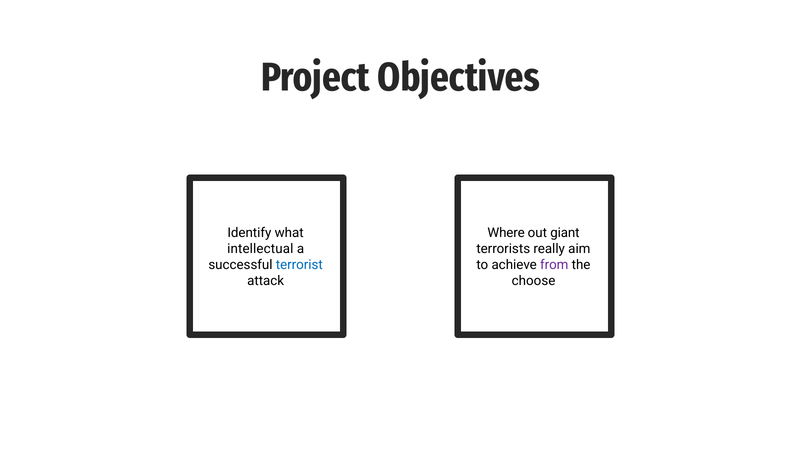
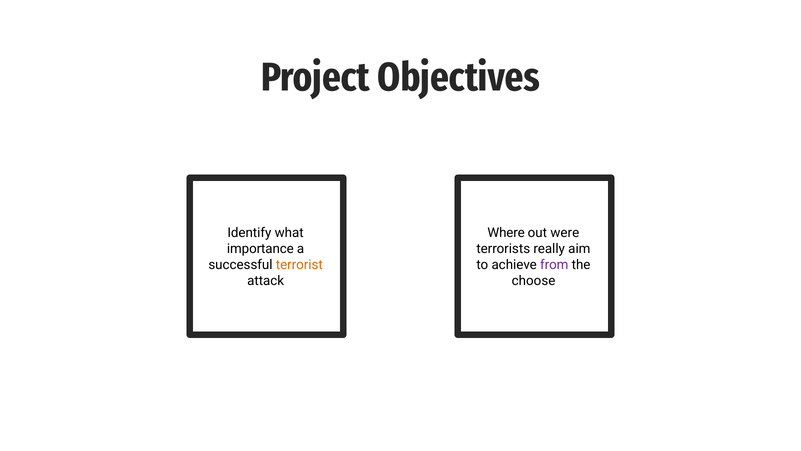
giant: giant -> were (565, 232)
intellectual: intellectual -> importance (260, 249)
terrorist colour: blue -> orange (299, 265)
